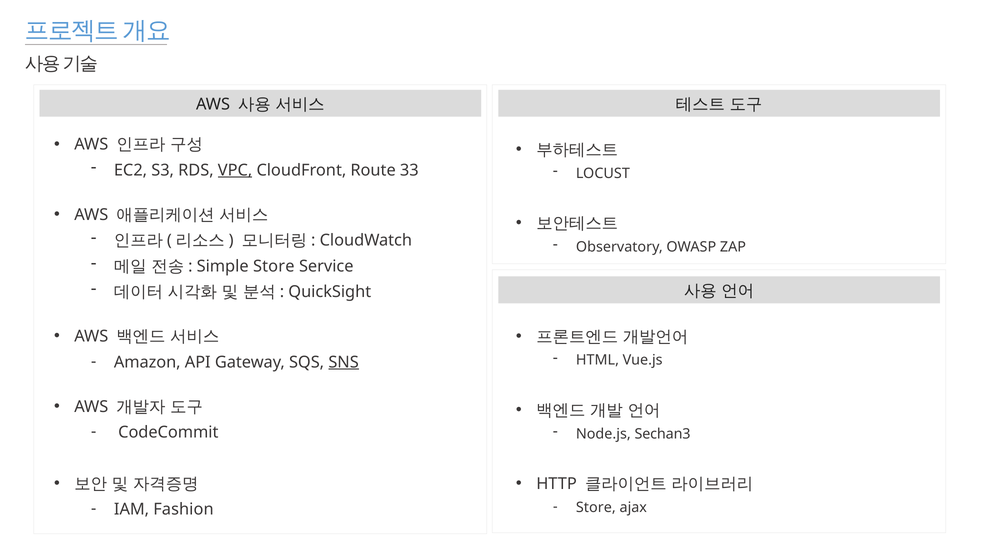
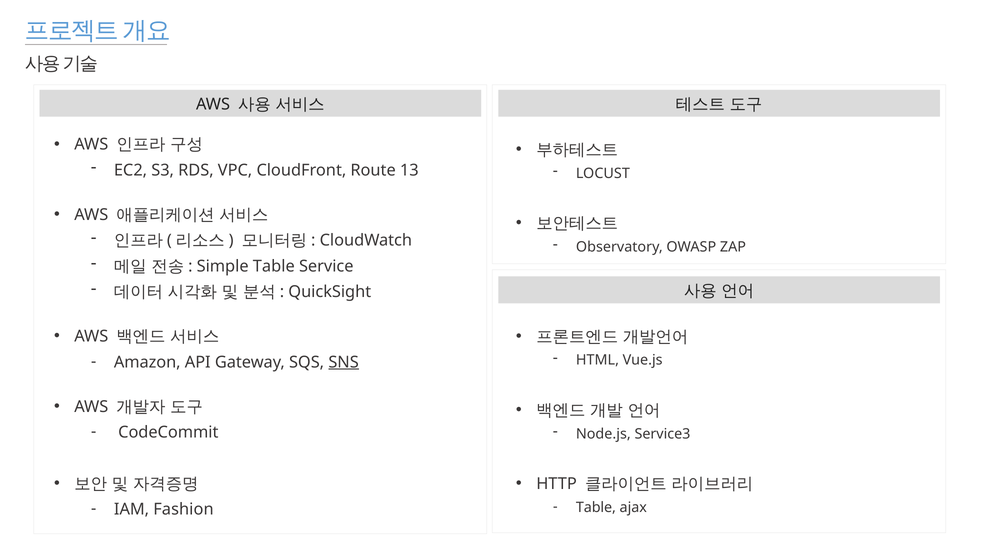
VPC underline: present -> none (235, 170)
33: 33 -> 13 (409, 170)
Simple Store: Store -> Table (274, 266)
Sechan3: Sechan3 -> Service3 (662, 433)
Store: Store -> Table (596, 507)
